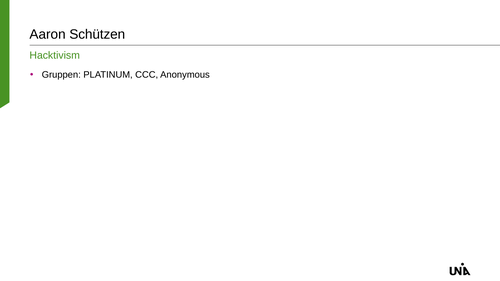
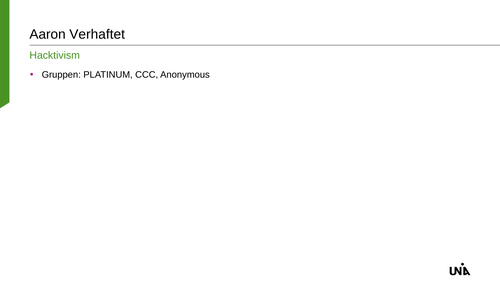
Schützen: Schützen -> Verhaftet (97, 34)
